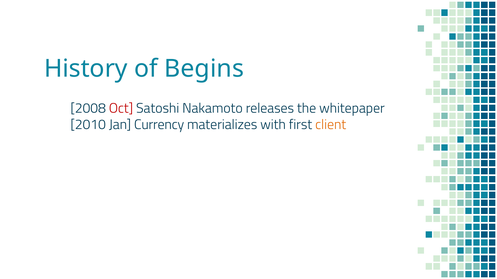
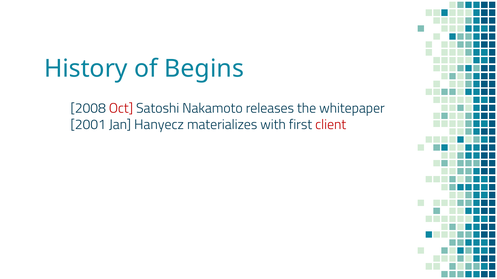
2010: 2010 -> 2001 (88, 125)
Currency: Currency -> Hanyecz (159, 125)
client colour: orange -> red (331, 125)
